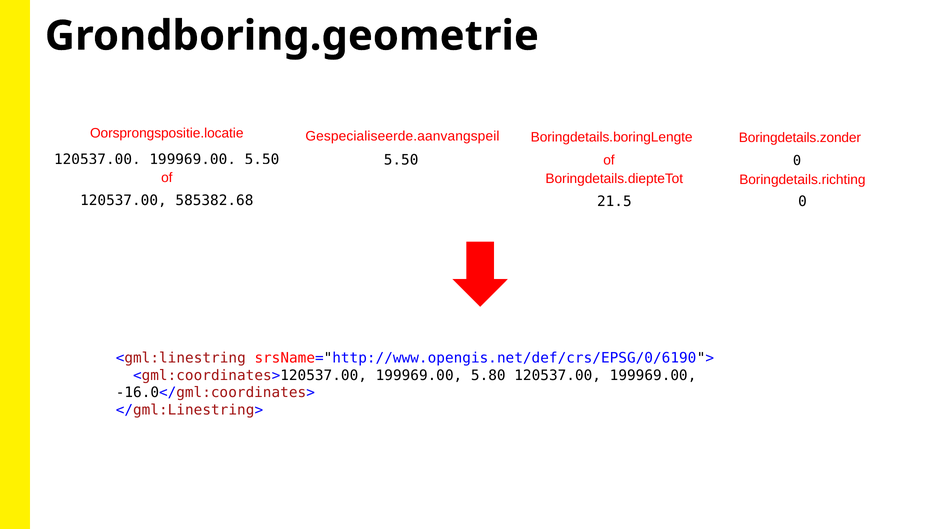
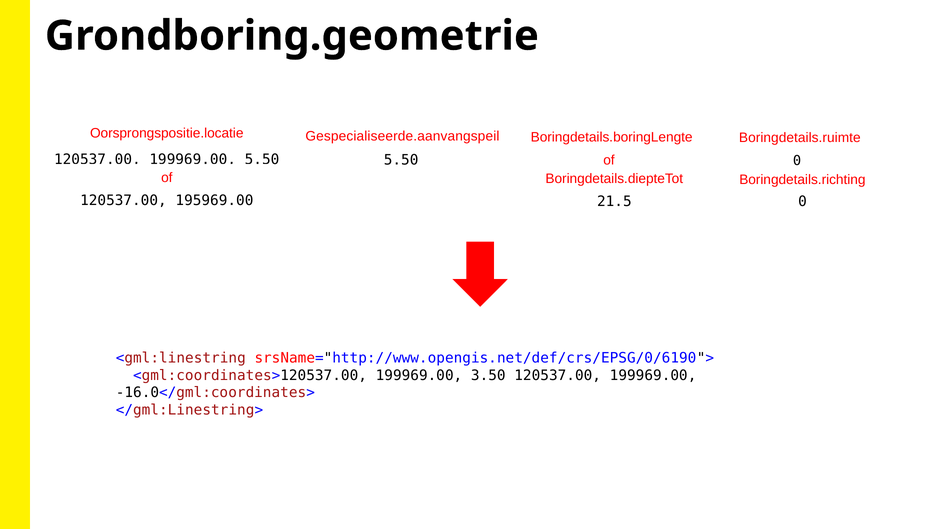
Boringdetails.zonder: Boringdetails.zonder -> Boringdetails.ruimte (800, 138)
585382.68: 585382.68 -> 195969.00 (214, 200)
5.80: 5.80 -> 3.50 (488, 375)
